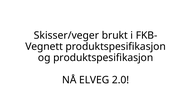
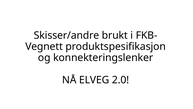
Skisser/veger: Skisser/veger -> Skisser/andre (66, 35)
og produktspesifikasjon: produktspesifikasjon -> konnekteringslenker (103, 57)
